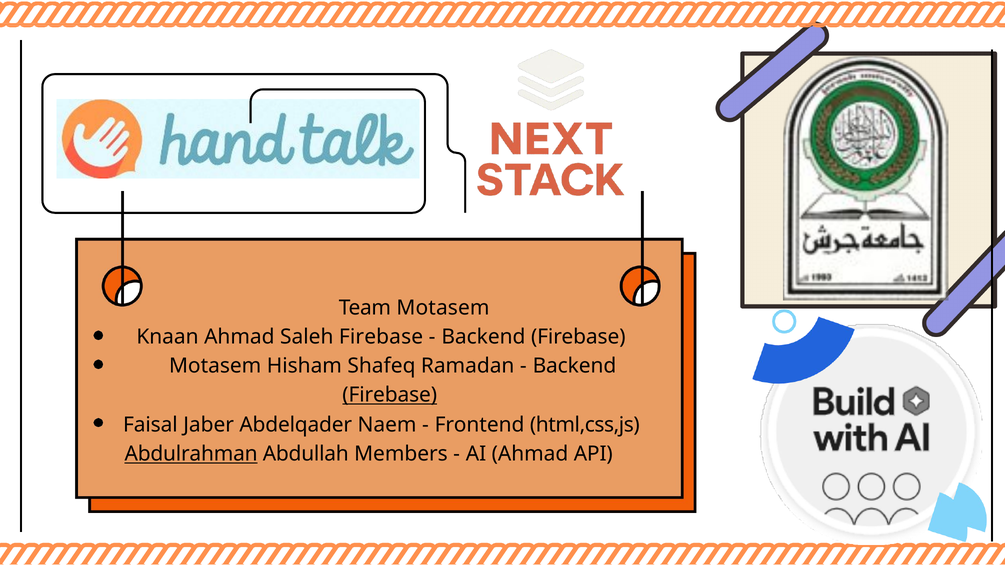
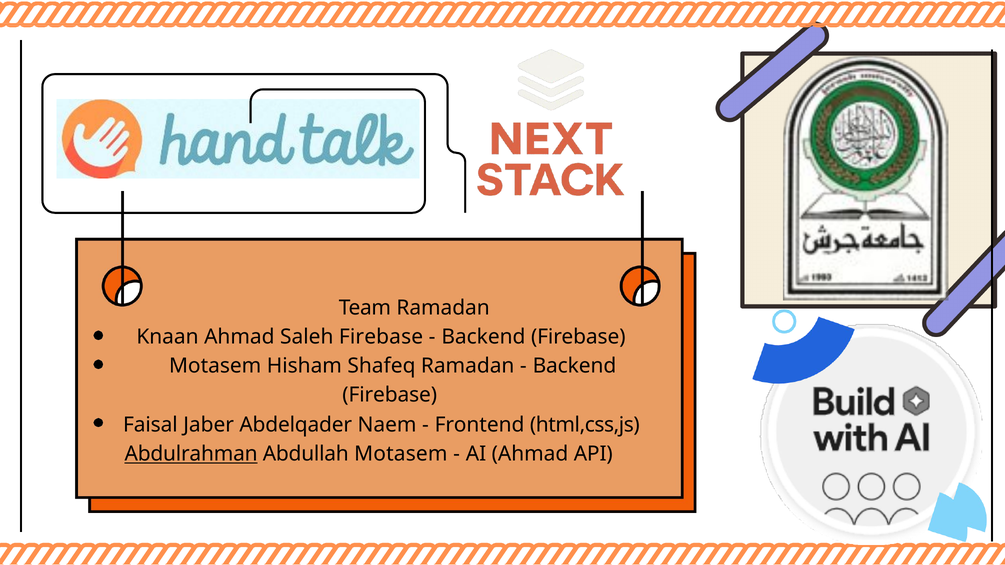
Team Motasem: Motasem -> Ramadan (443, 308)
Firebase underline: present -> none (390, 395)
Abdullah Members: Members -> Motasem (401, 454)
